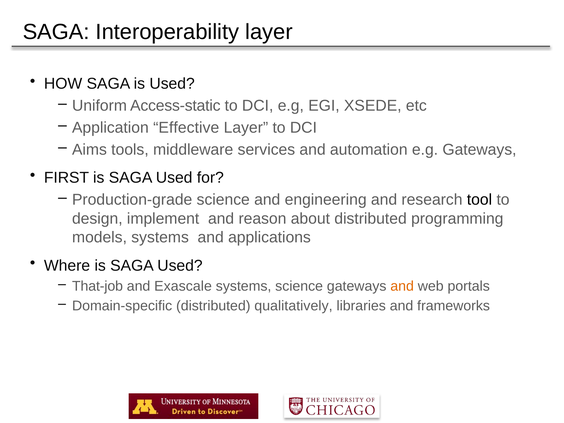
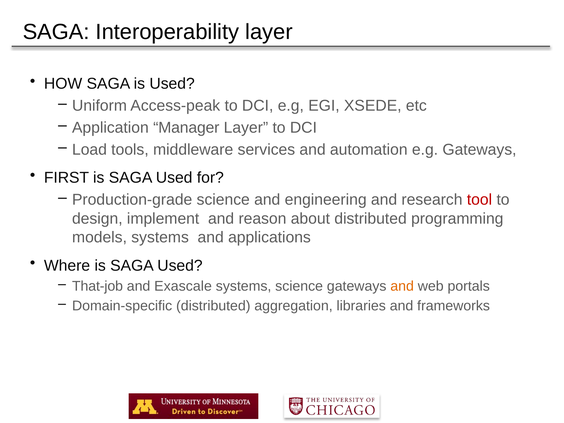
Access-static: Access-static -> Access-peak (175, 106)
Effective: Effective -> Manager (186, 128)
Aims: Aims -> Load (89, 150)
tool colour: black -> red (479, 200)
qualitatively: qualitatively -> aggregation (294, 306)
